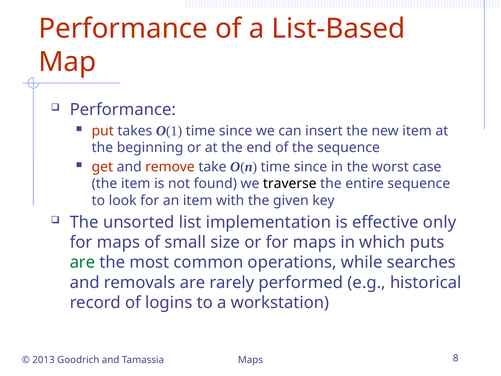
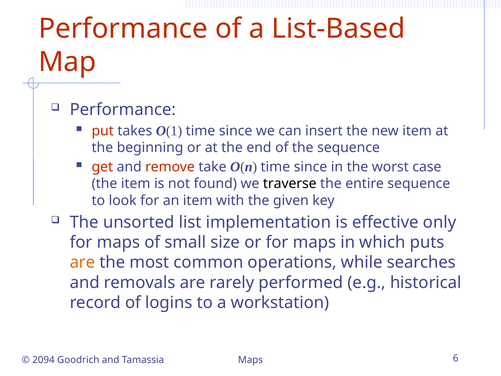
are colour: green -> orange (82, 262)
2013: 2013 -> 2094 (43, 360)
8: 8 -> 6 (456, 358)
